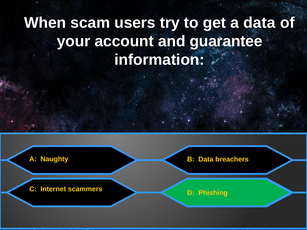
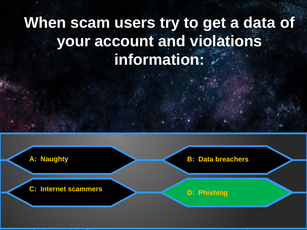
guarantee: guarantee -> violations (226, 41)
